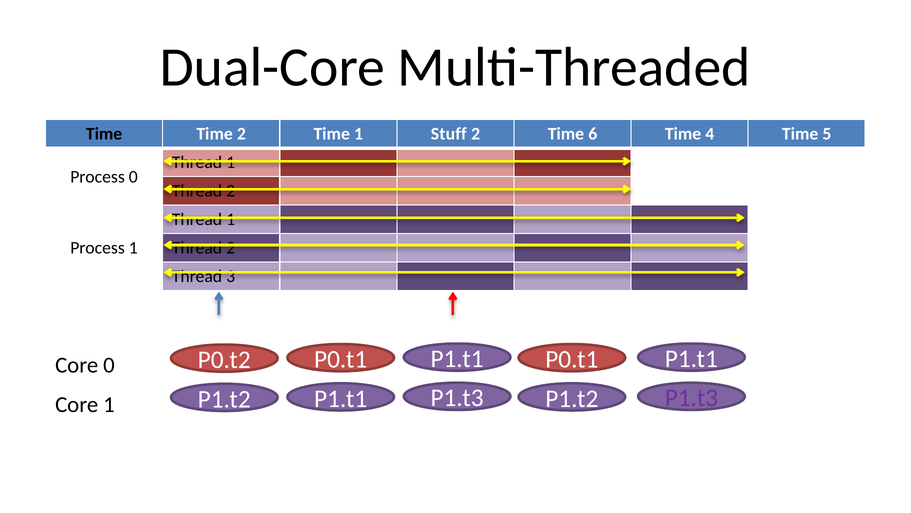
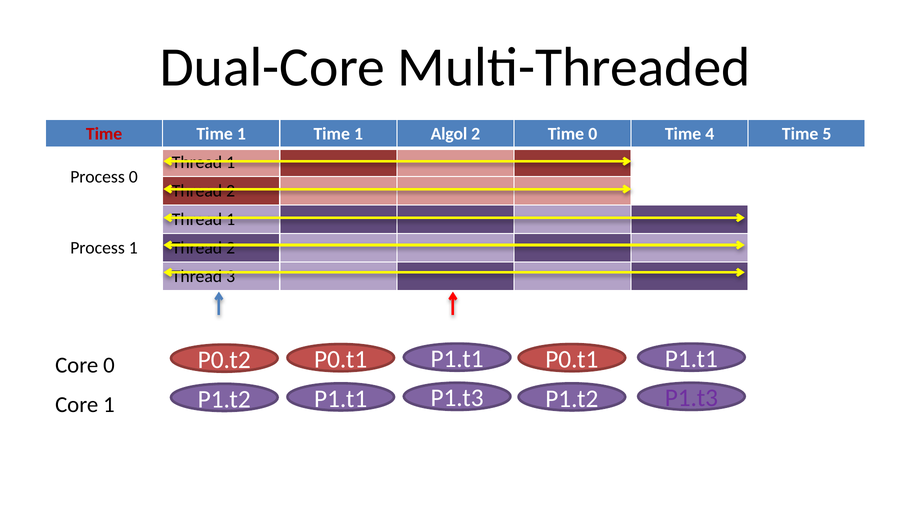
Time colour: black -> red (104, 134)
2: 2 -> 1 (241, 134)
Stuff: Stuff -> Algol (449, 134)
Time 6: 6 -> 0 (593, 134)
